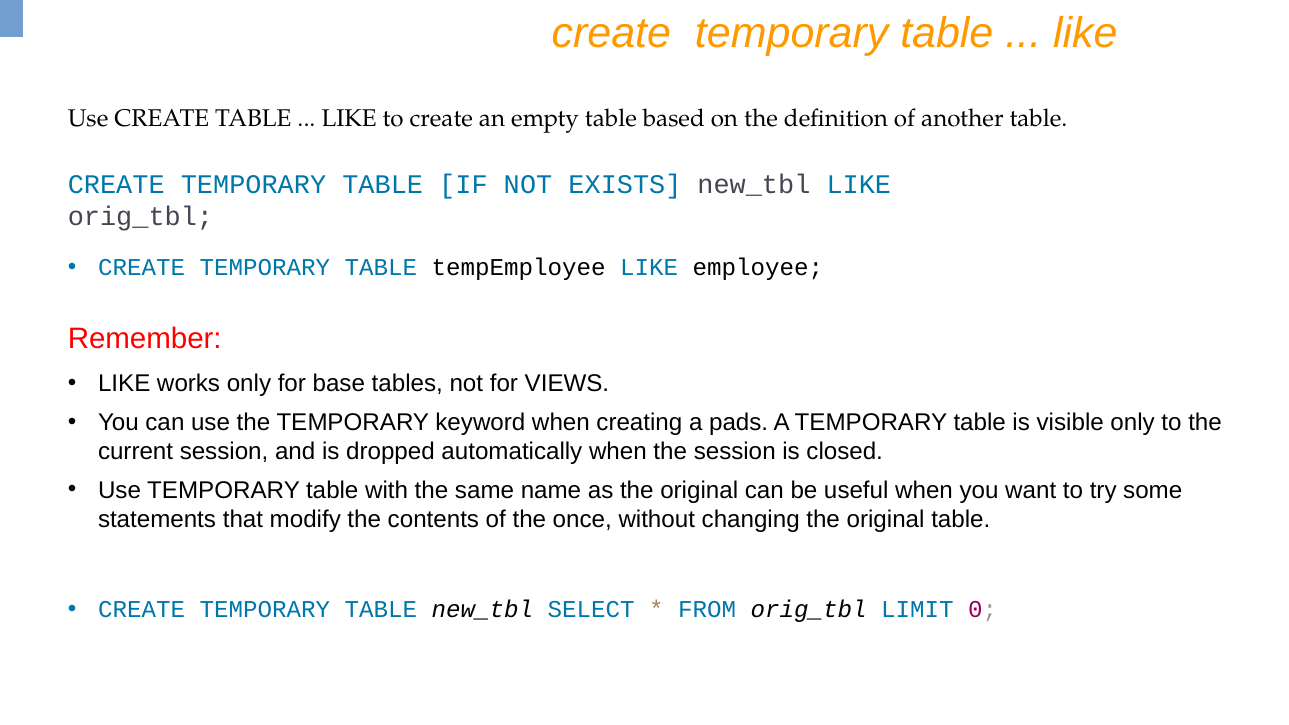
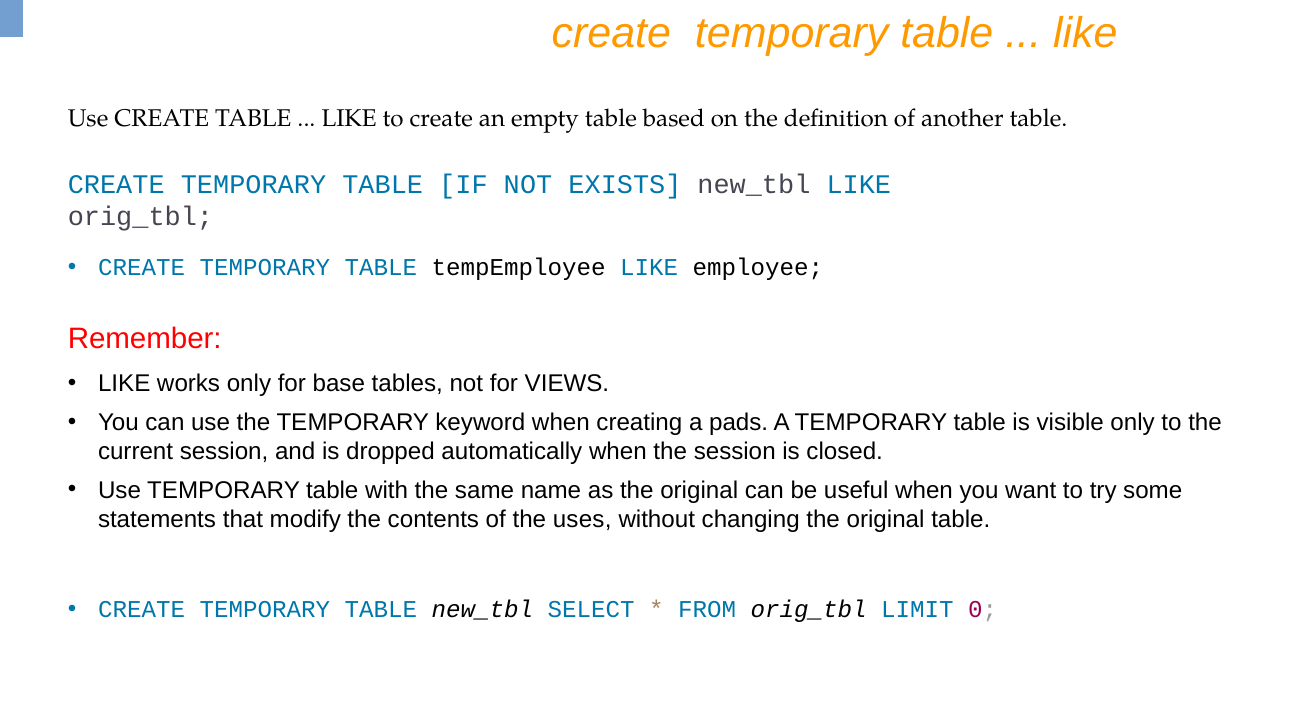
once: once -> uses (582, 519)
